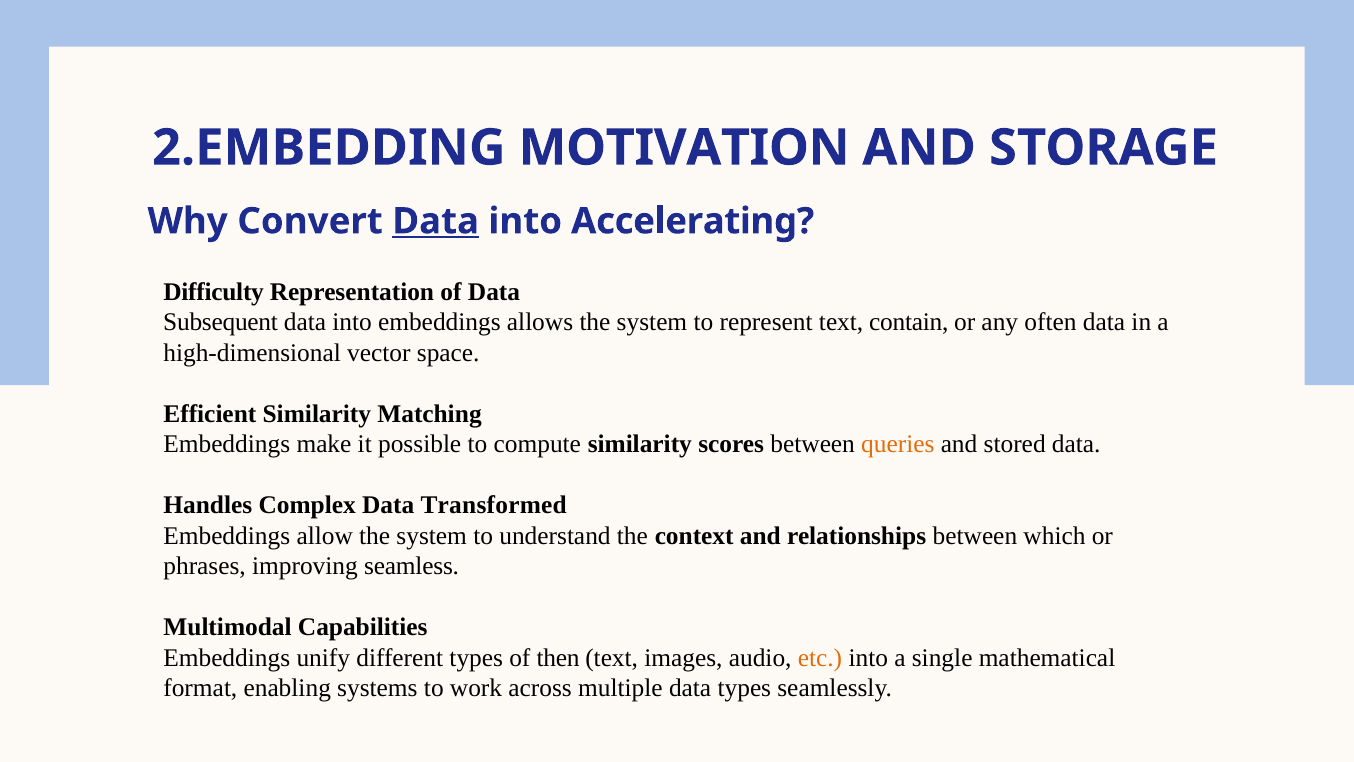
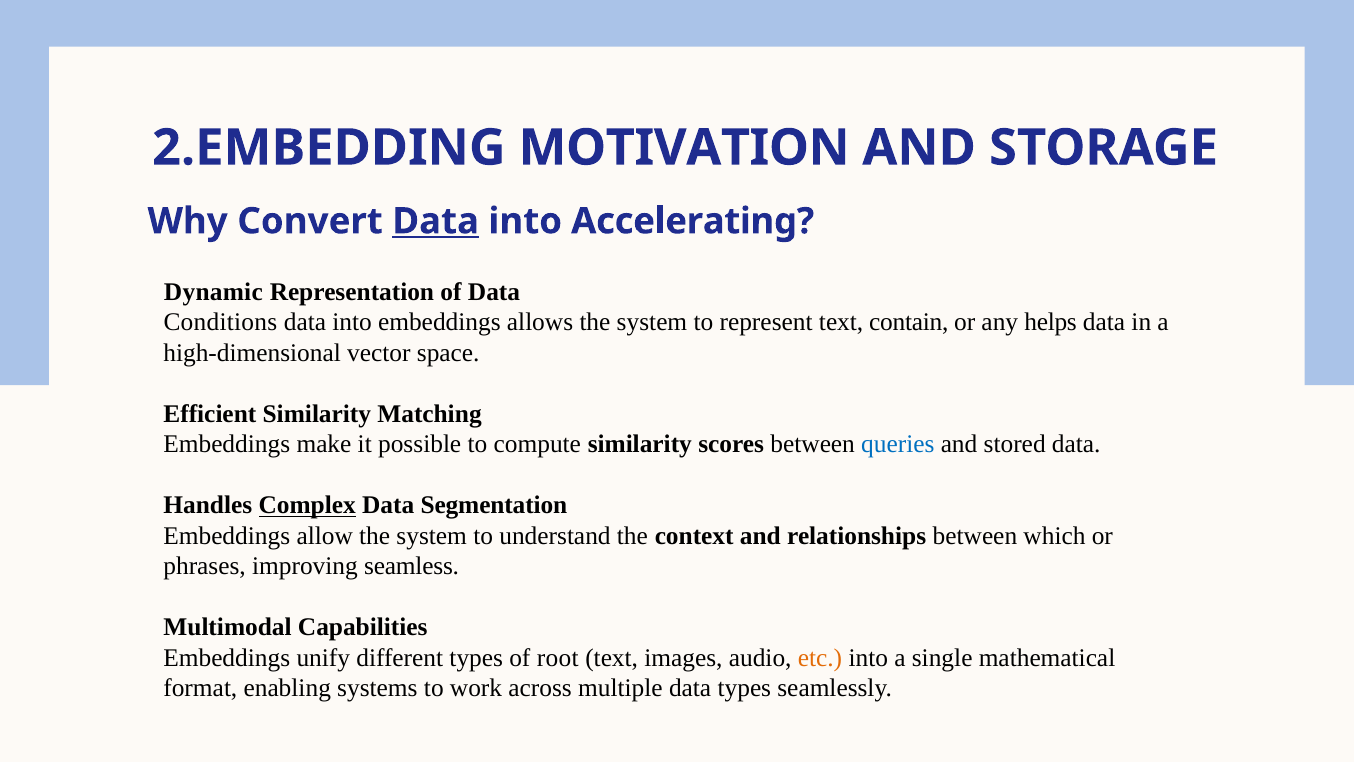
Difficulty: Difficulty -> Dynamic (213, 292)
Subsequent: Subsequent -> Conditions (220, 322)
often: often -> helps (1051, 322)
queries colour: orange -> blue (898, 444)
Complex underline: none -> present (307, 505)
Transformed: Transformed -> Segmentation (494, 505)
then: then -> root (558, 657)
